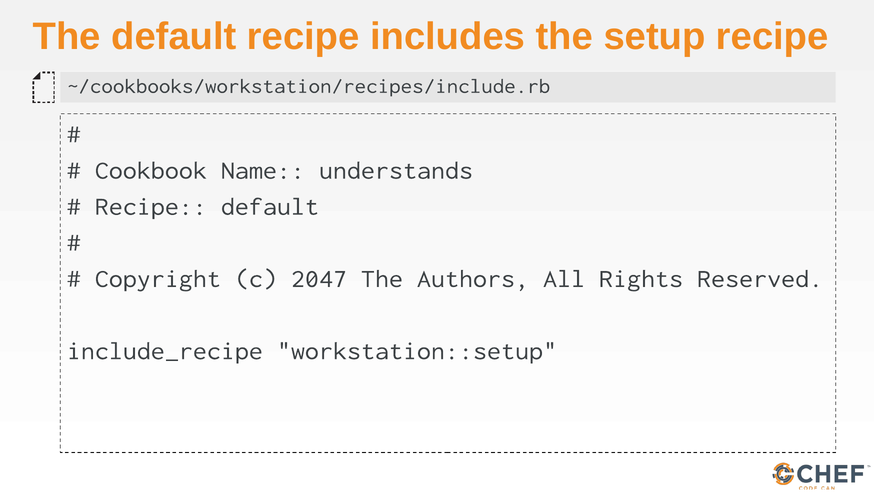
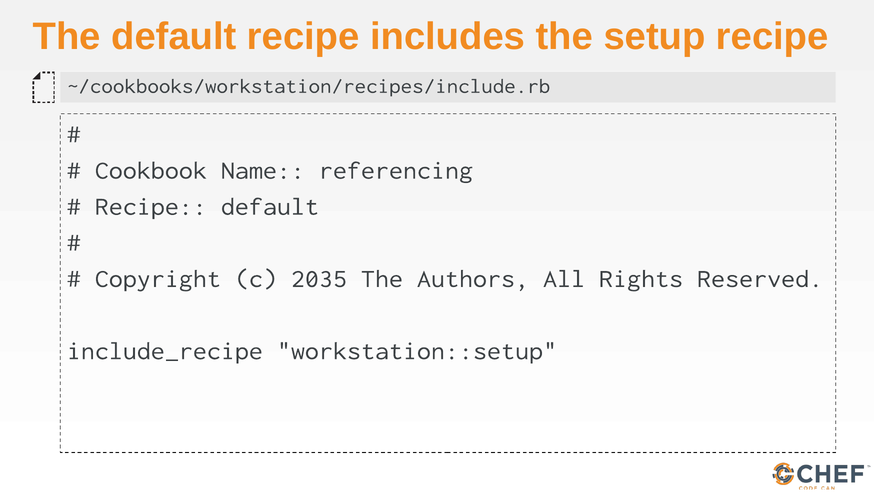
understands: understands -> referencing (396, 170)
2047: 2047 -> 2035 (319, 278)
